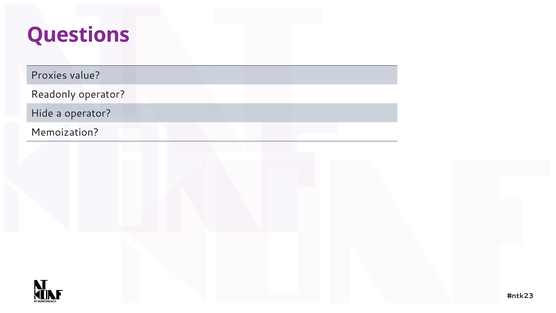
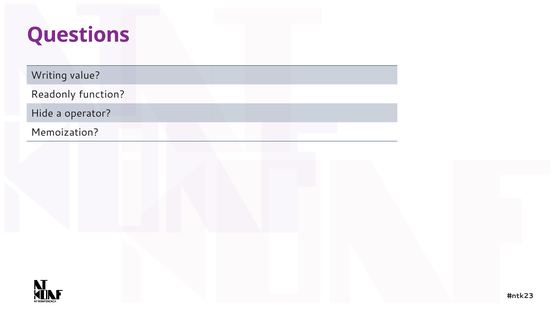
Proxies: Proxies -> Writing (49, 75)
Readonly operator: operator -> function (102, 94)
